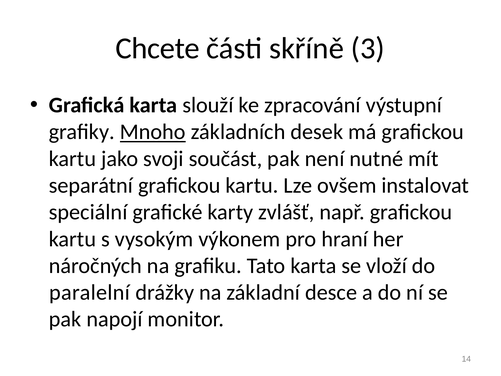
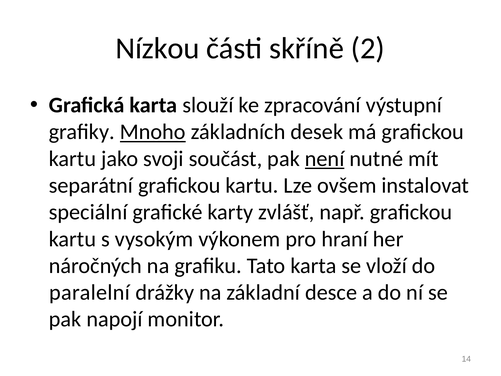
Chcete: Chcete -> Nízkou (158, 48)
3: 3 -> 2 (368, 48)
není underline: none -> present (325, 159)
